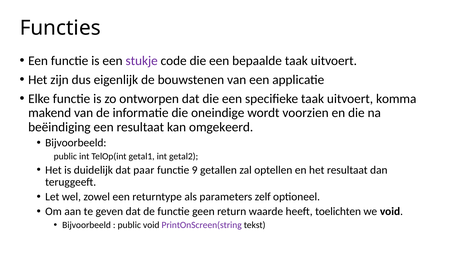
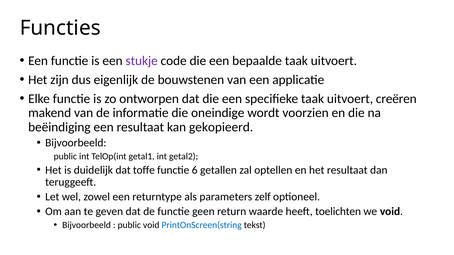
komma: komma -> creëren (396, 99)
omgekeerd: omgekeerd -> gekopieerd (221, 127)
paar: paar -> toffe (144, 170)
9: 9 -> 6 (195, 170)
PrintOnScreen(string colour: purple -> blue (202, 225)
